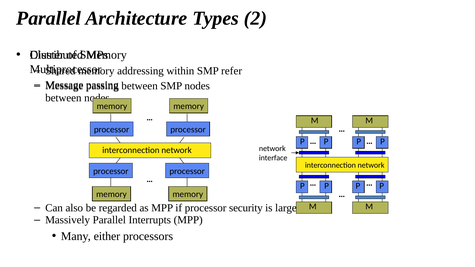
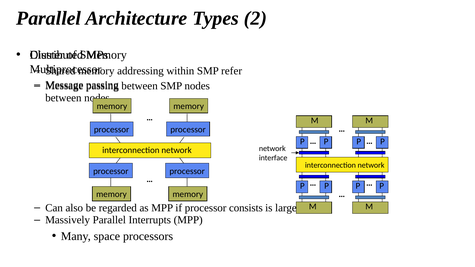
security: security -> consists (246, 208)
either: either -> space (107, 236)
